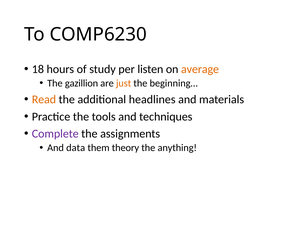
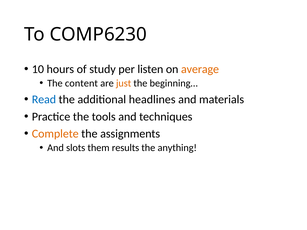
18: 18 -> 10 (38, 69)
gazillion: gazillion -> content (81, 83)
Read colour: orange -> blue (44, 100)
Complete colour: purple -> orange (55, 134)
data: data -> slots (76, 148)
theory: theory -> results (126, 148)
